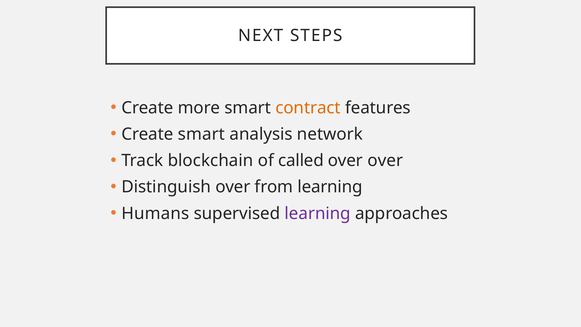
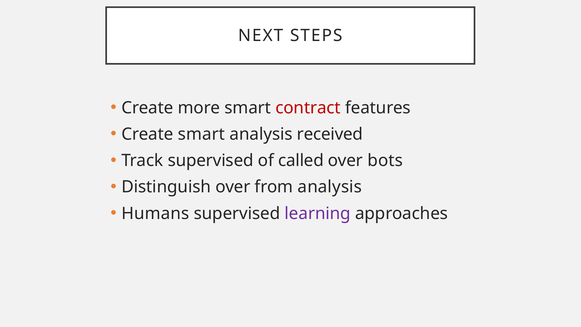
contract colour: orange -> red (308, 108)
network: network -> received (330, 134)
Track blockchain: blockchain -> supervised (211, 161)
over over: over -> bots (385, 161)
from learning: learning -> analysis (330, 187)
